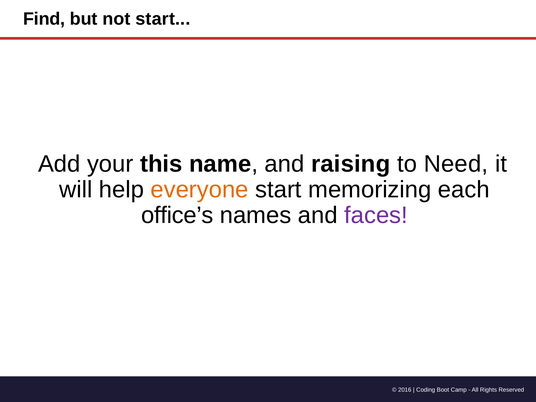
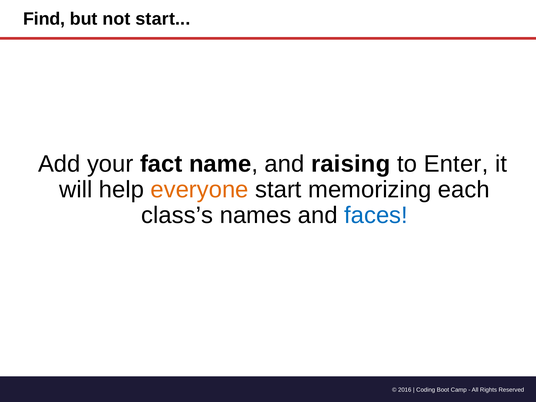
this: this -> fact (161, 164)
Need: Need -> Enter (456, 164)
office’s: office’s -> class’s (177, 215)
faces colour: purple -> blue (376, 215)
